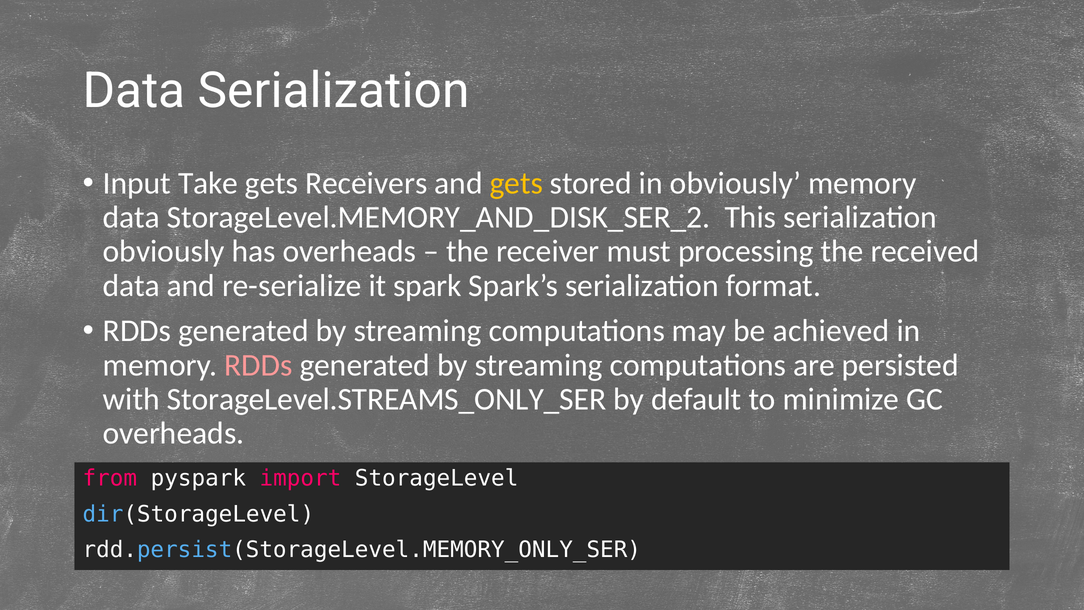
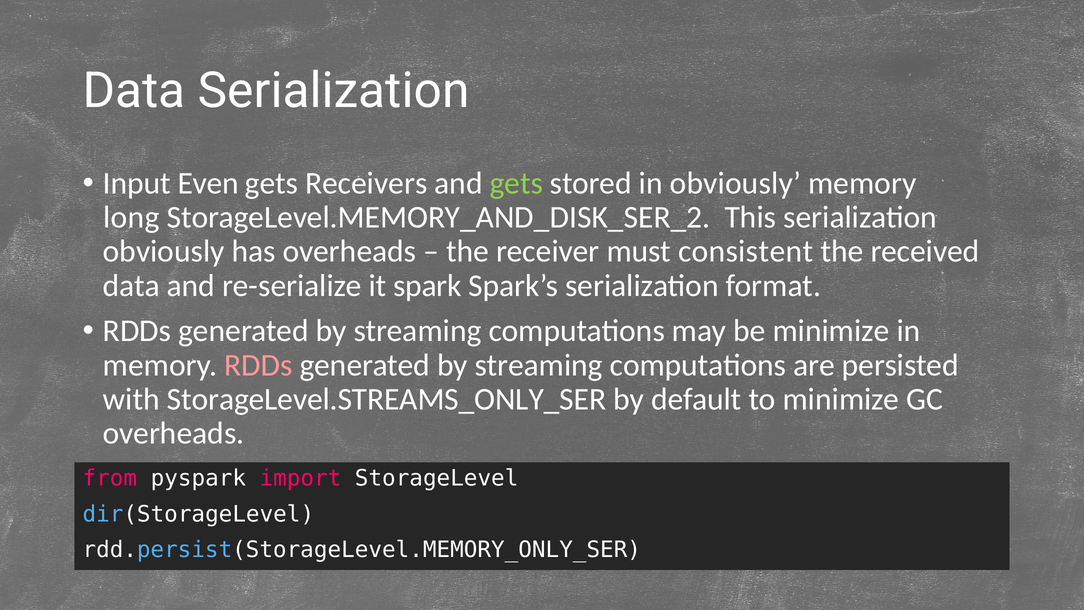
Take: Take -> Even (208, 183)
gets colour: yellow -> light green (516, 183)
data: data -> long (131, 217)
processing: processing -> consistent (746, 251)
be achieved: achieved -> minimize (831, 331)
